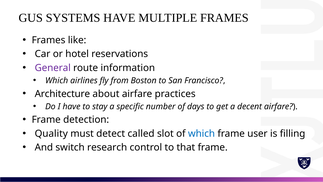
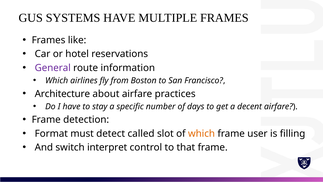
Quality: Quality -> Format (51, 133)
which colour: blue -> orange (201, 133)
research: research -> interpret (107, 147)
